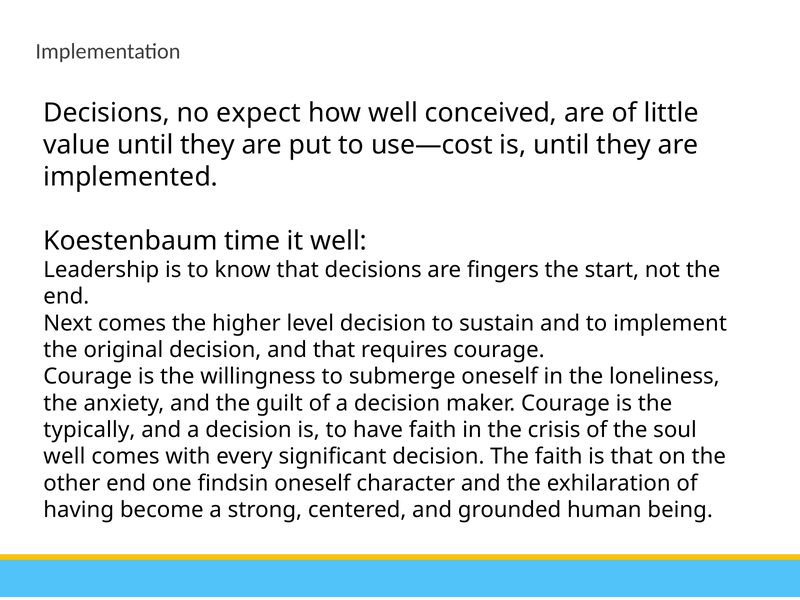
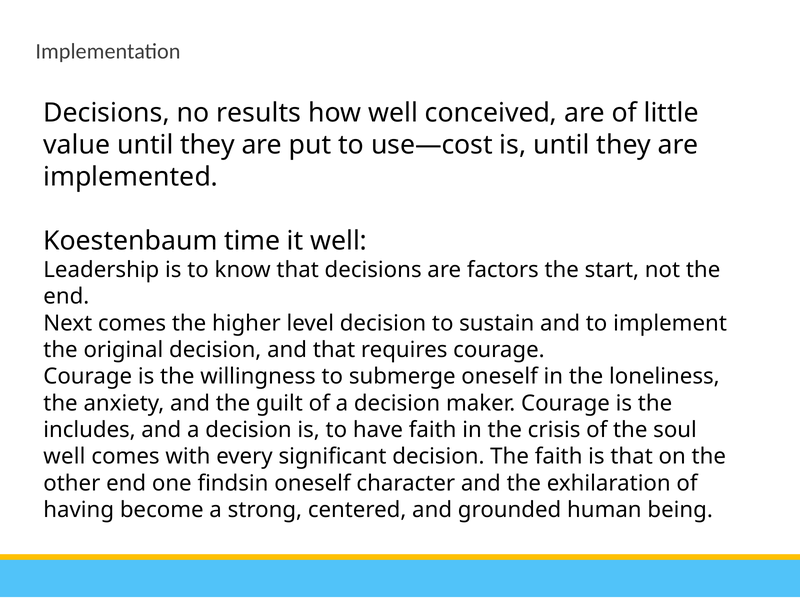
expect: expect -> results (259, 113)
fingers: fingers -> factors (503, 270)
typically: typically -> includes (90, 430)
